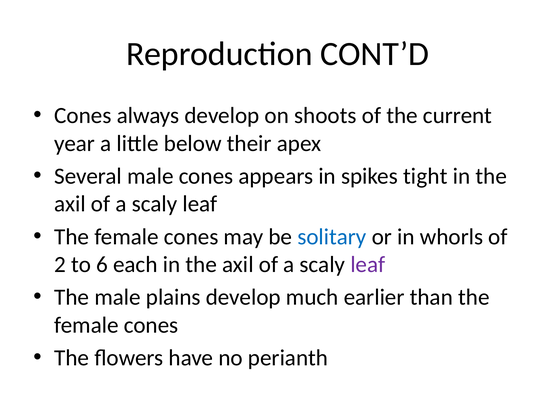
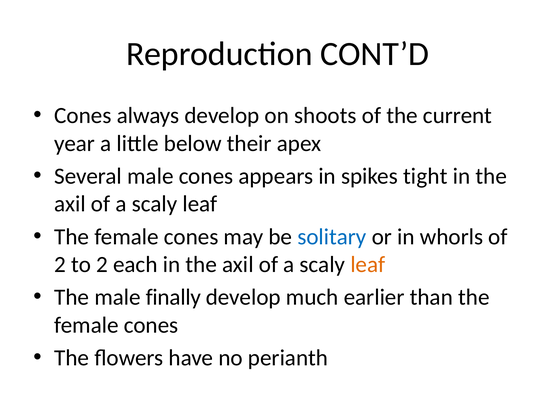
to 6: 6 -> 2 (102, 264)
leaf colour: purple -> orange (368, 264)
plains: plains -> finally (173, 297)
